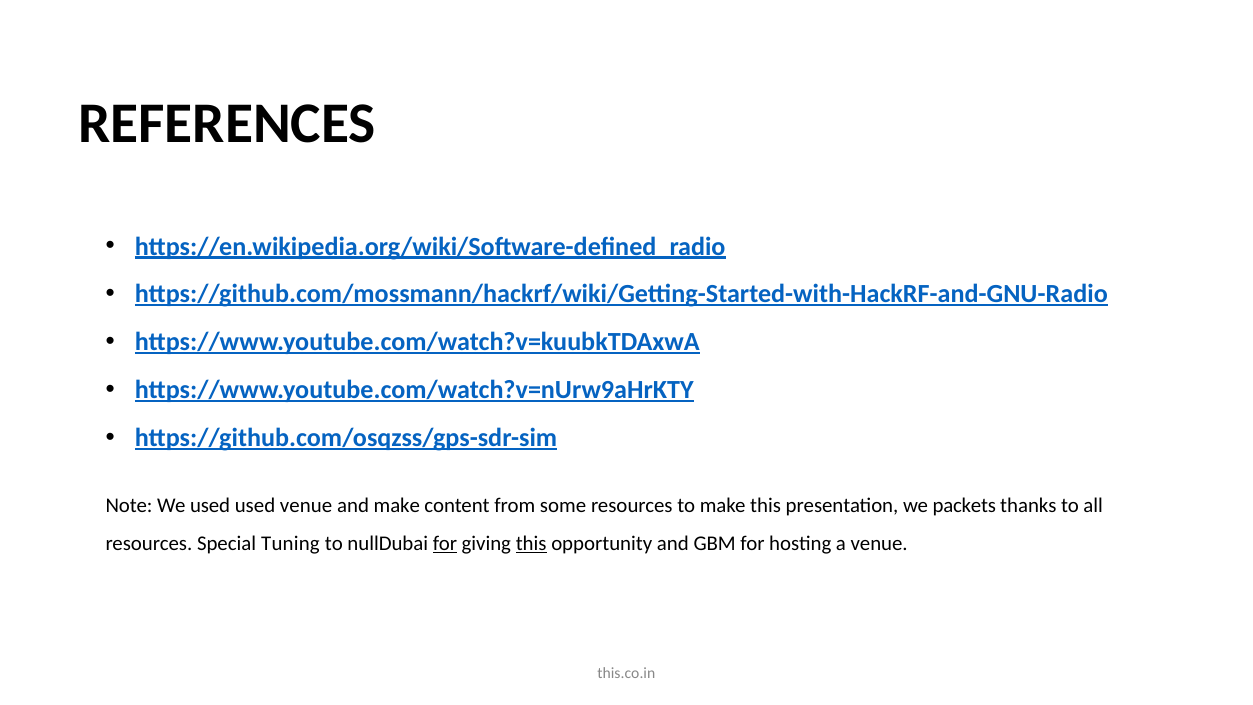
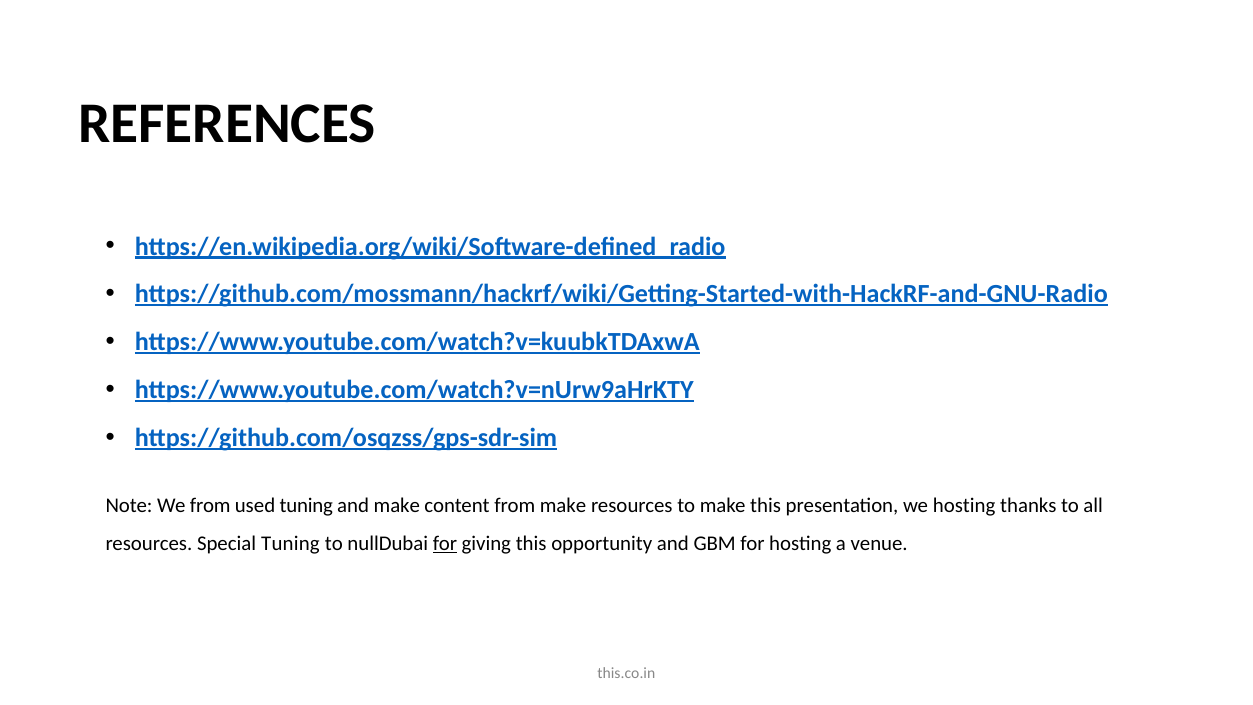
We used: used -> from (210, 506)
used venue: venue -> tuning (306, 506)
from some: some -> make (563, 506)
we packets: packets -> hosting (964, 506)
this underline: present -> none (531, 543)
